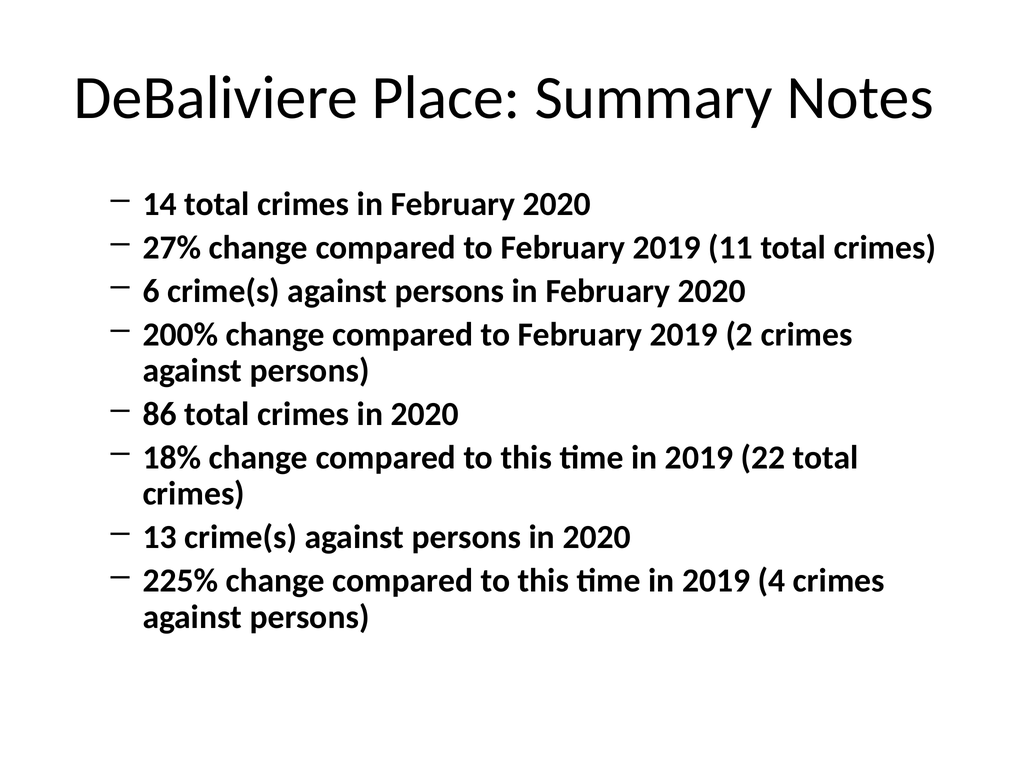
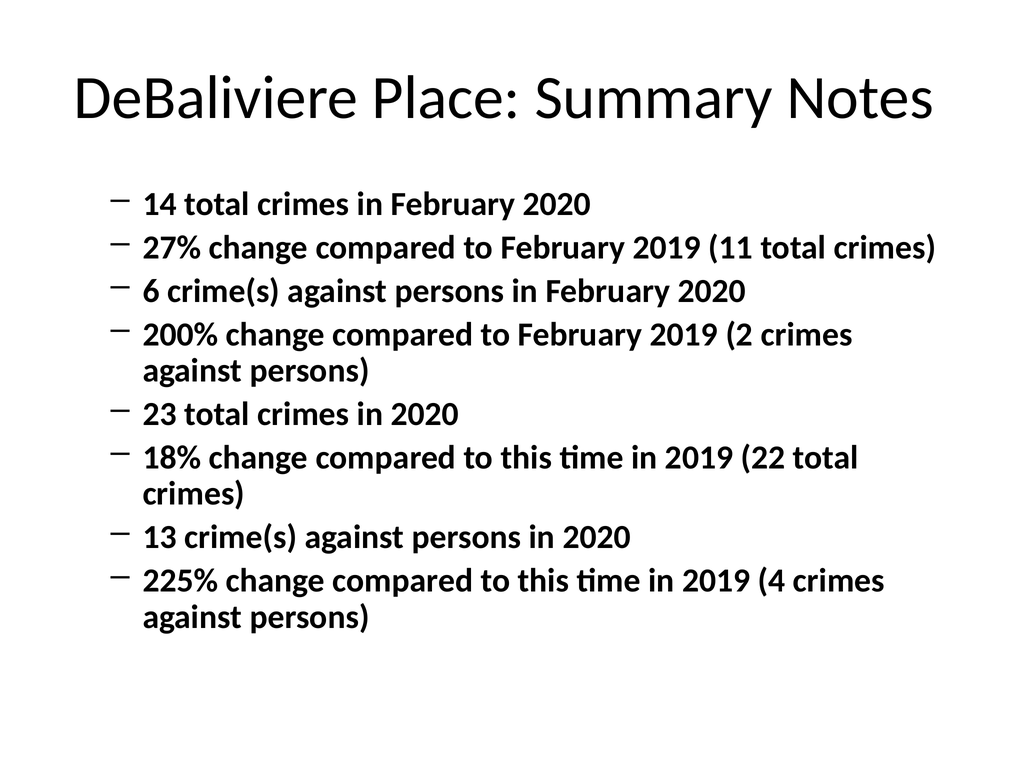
86: 86 -> 23 (160, 414)
